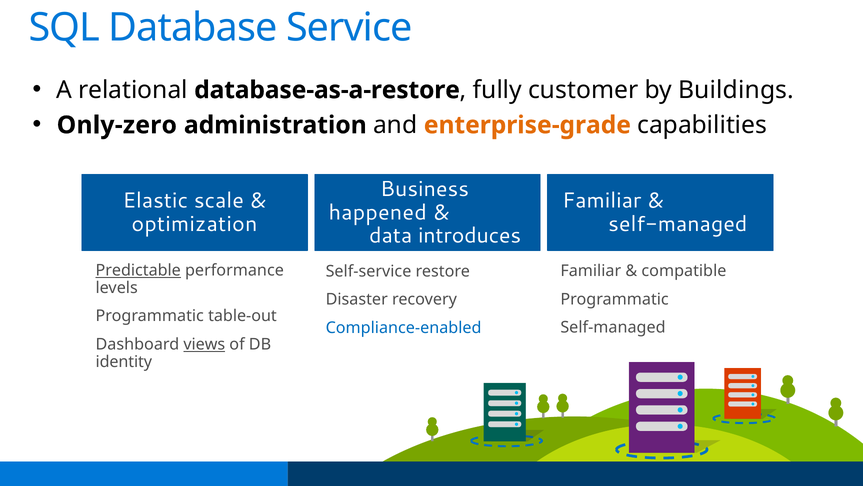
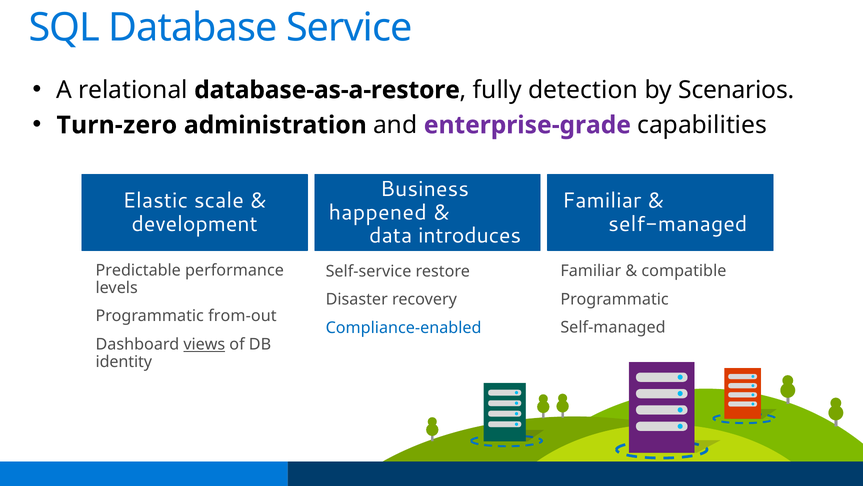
customer: customer -> detection (583, 90)
Buildings: Buildings -> Scenarios (736, 90)
Only-zero: Only-zero -> Turn-zero (117, 125)
enterprise-grade colour: orange -> purple (527, 125)
optimization: optimization -> development (195, 224)
Predictable underline: present -> none (138, 270)
table-out: table-out -> from-out (242, 316)
